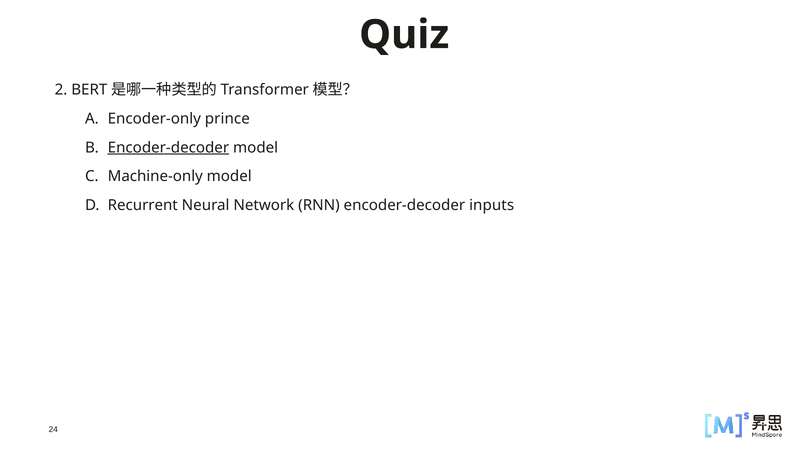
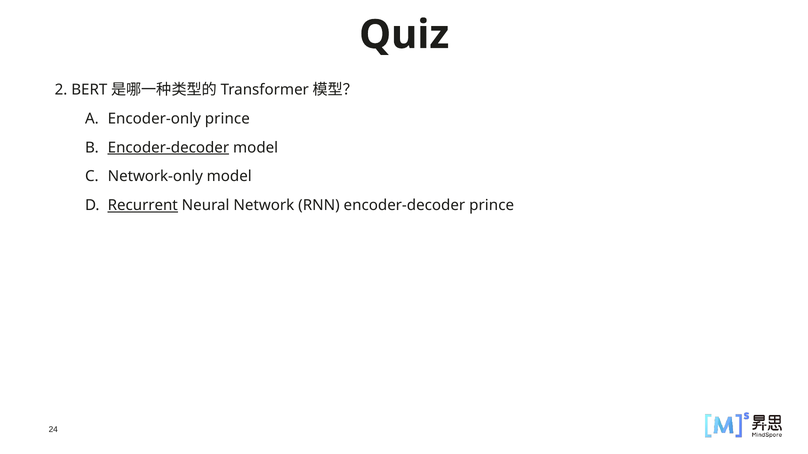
Machine-only: Machine-only -> Network-only (155, 177)
Recurrent underline: none -> present (143, 206)
encoder-decoder inputs: inputs -> prince (492, 206)
